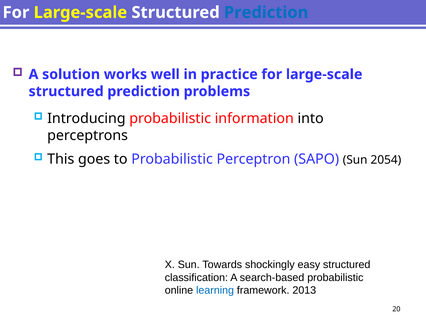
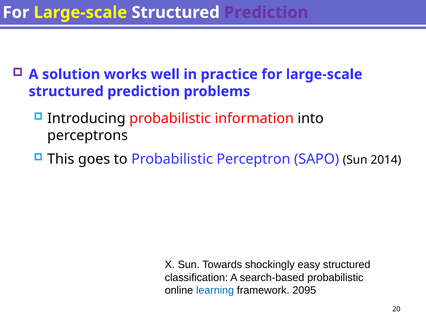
Prediction colour: blue -> purple (266, 12)
2054: 2054 -> 2014 (386, 160)
2013: 2013 -> 2095 (304, 290)
